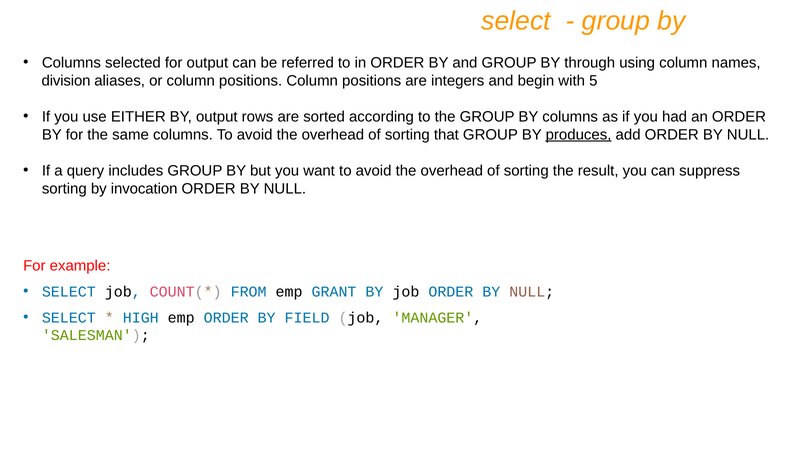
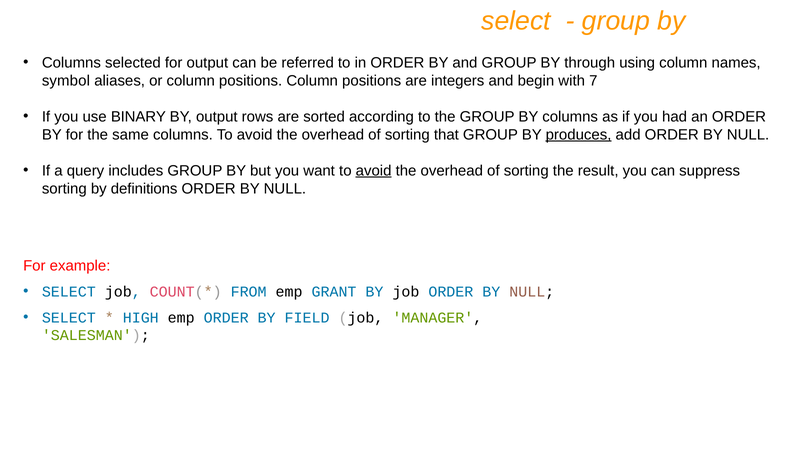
division: division -> symbol (66, 81)
5: 5 -> 7 (593, 81)
EITHER: EITHER -> BINARY (138, 117)
avoid underline: none -> present (374, 171)
invocation: invocation -> definitions (144, 189)
